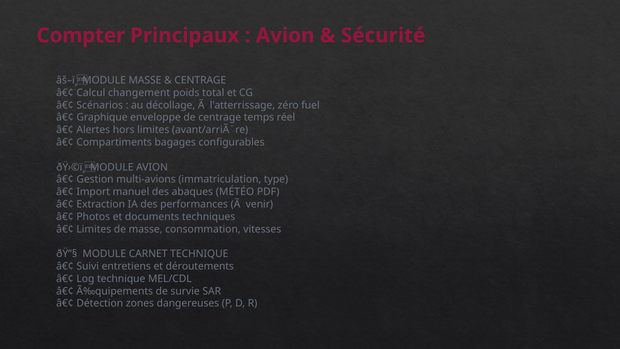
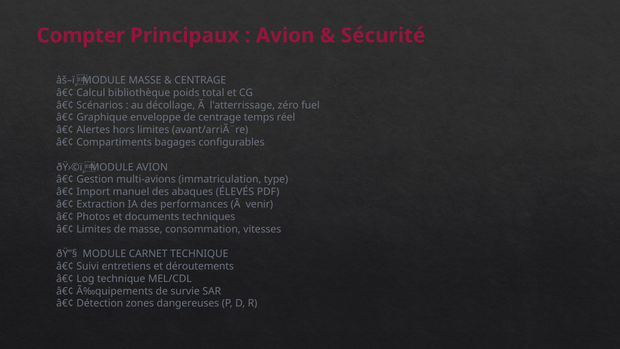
changement: changement -> bibliothèque (139, 93)
MÉTÉO: MÉTÉO -> ÉLEVÉS (235, 192)
